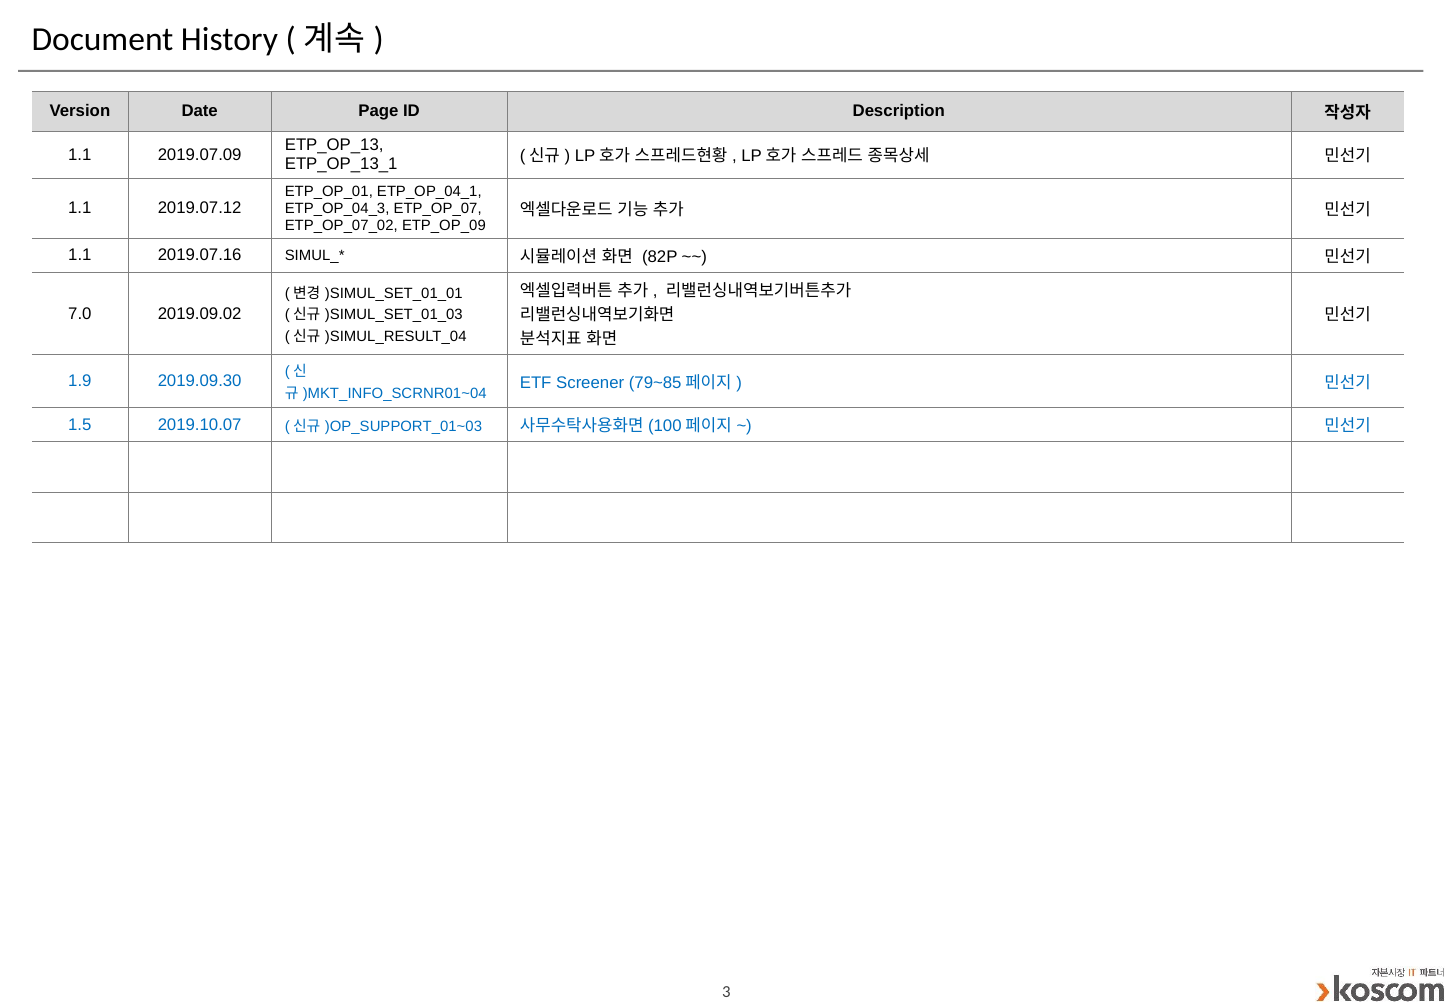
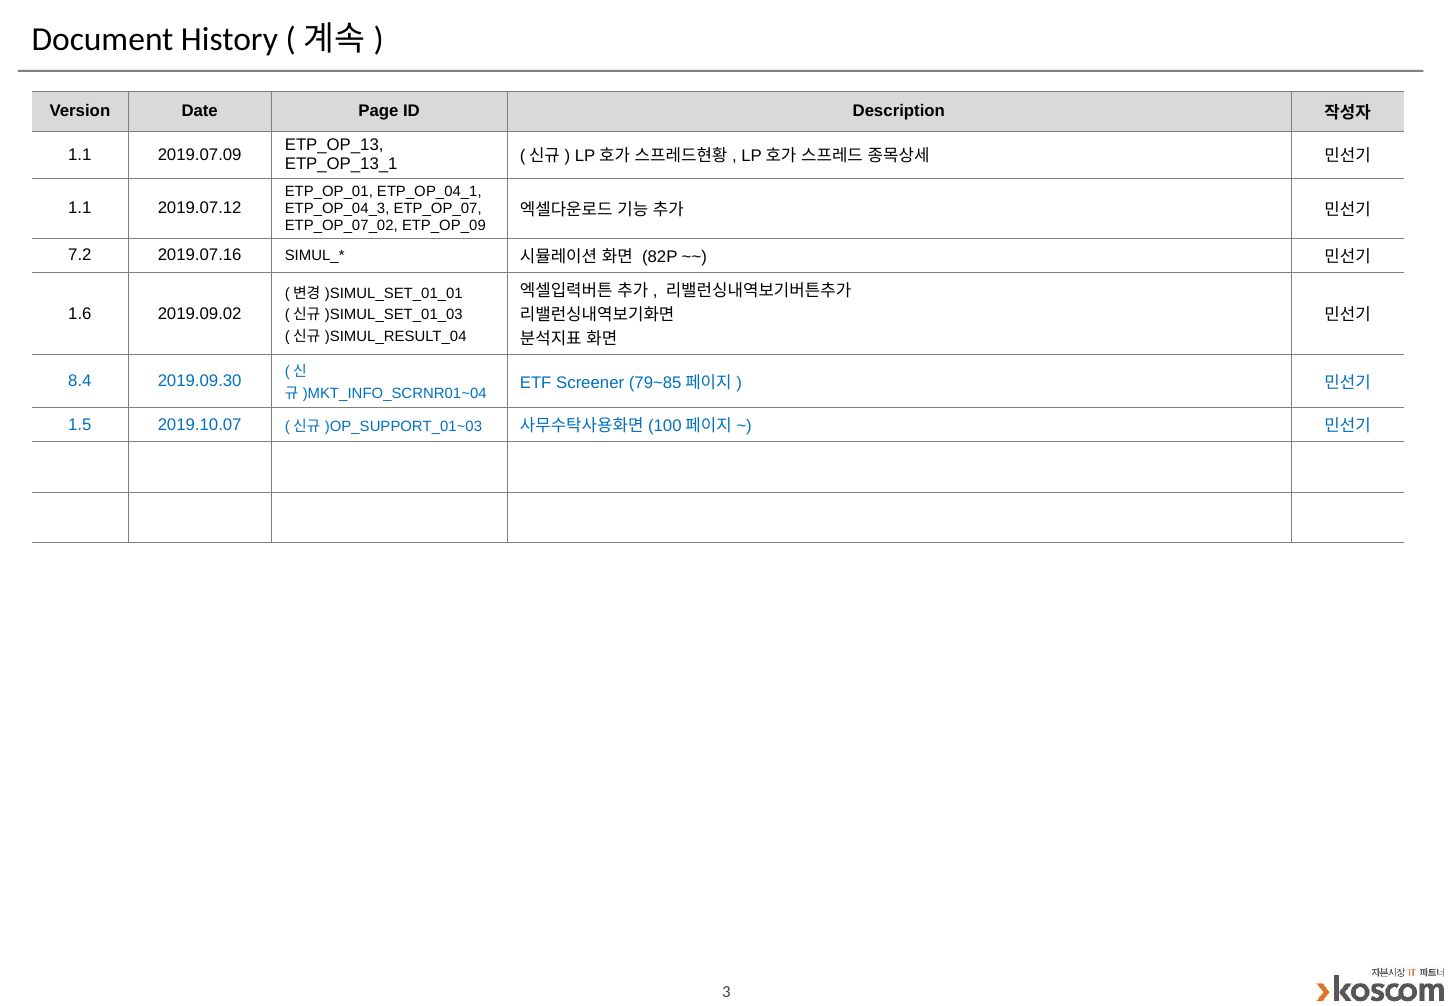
1.1: 1.1 -> 7.2 (80, 255)
7.0: 7.0 -> 1.6 (80, 313)
1.9: 1.9 -> 8.4 (80, 381)
